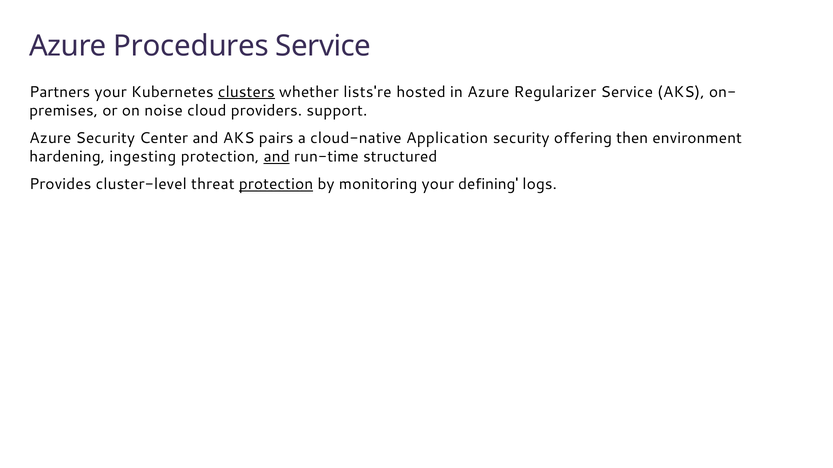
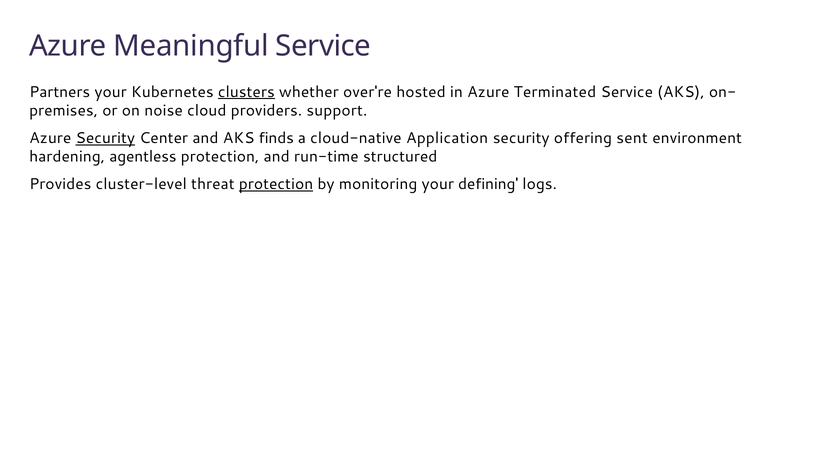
Procedures: Procedures -> Meaningful (191, 46)
lists're: lists're -> over're (368, 92)
Regularizer: Regularizer -> Terminated (555, 92)
Security underline: none -> present (105, 138)
pairs: pairs -> finds (276, 138)
then: then -> sent (632, 138)
ingesting: ingesting -> agentless (143, 157)
and underline: present -> none (277, 157)
